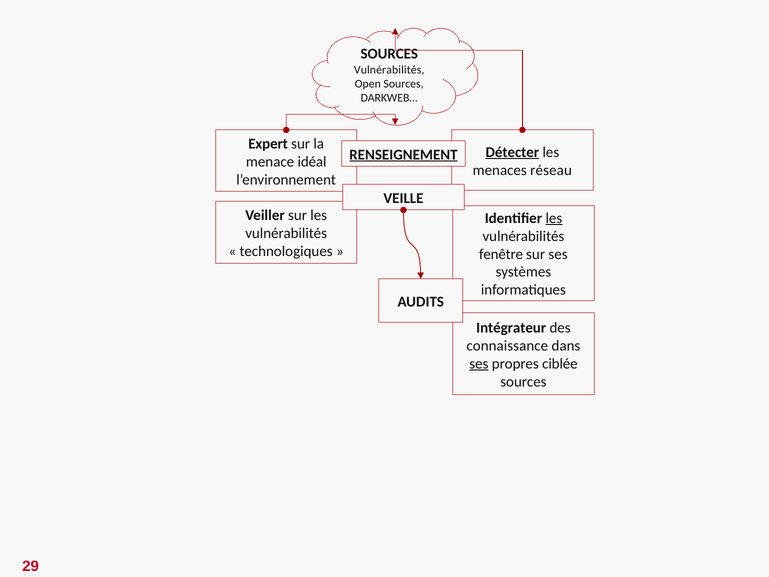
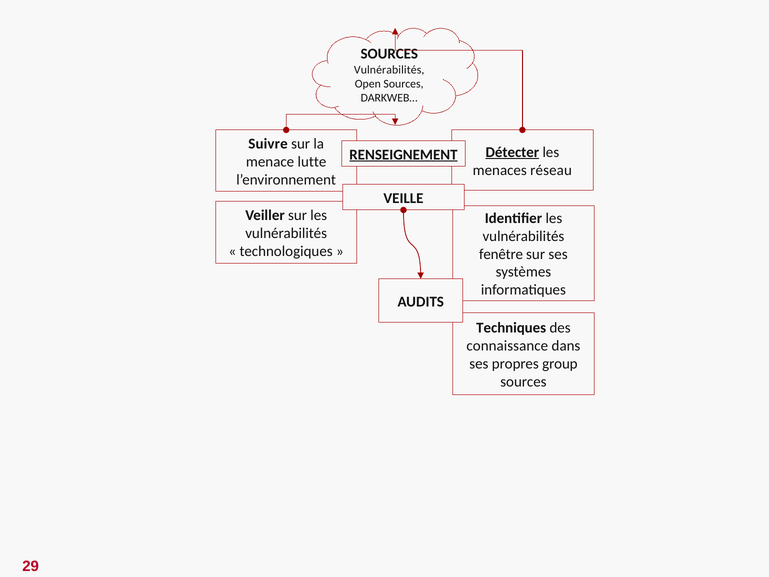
Expert: Expert -> Suivre (268, 144)
idéal: idéal -> lutte (312, 162)
les underline: present -> none (554, 218)
Intégrateur: Intégrateur -> Techniques (511, 328)
ses underline: present -> none (479, 364)
ciblée: ciblée -> group (560, 364)
